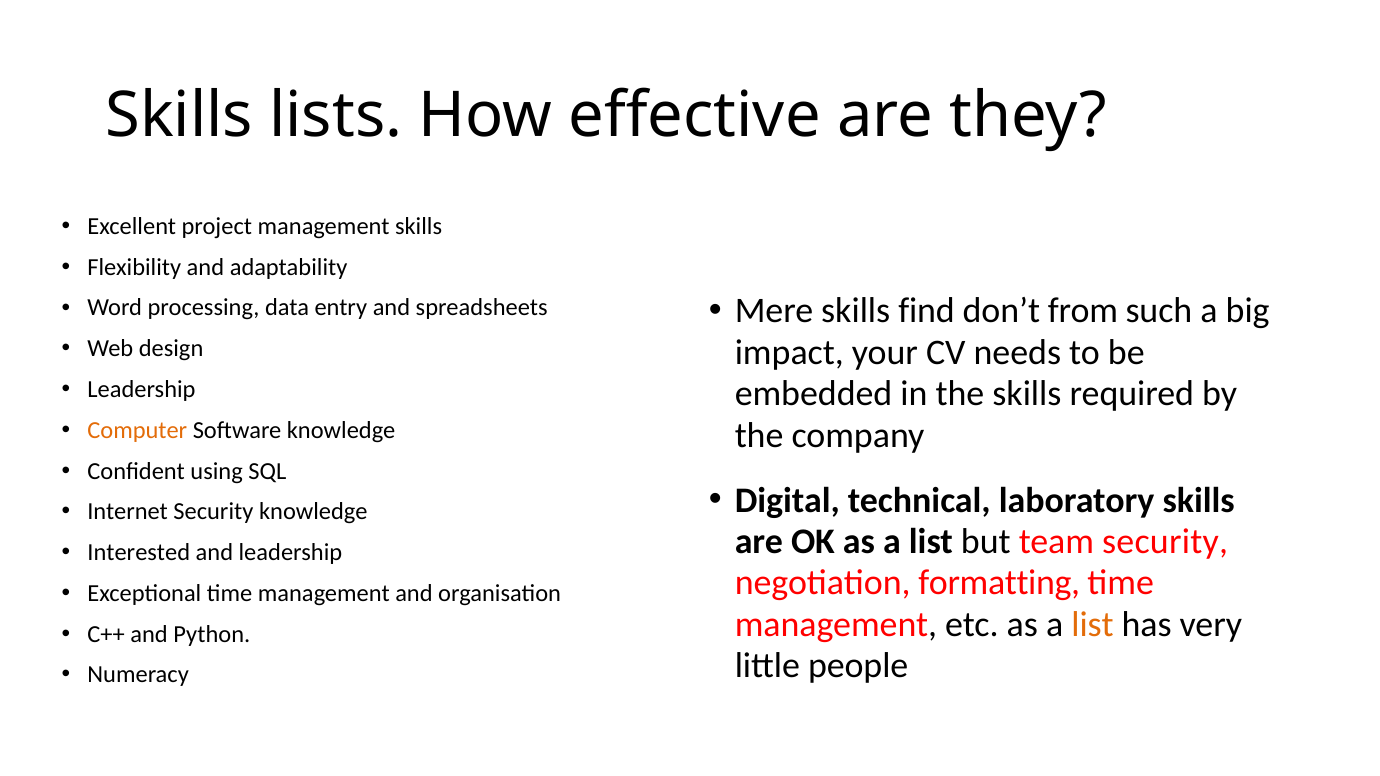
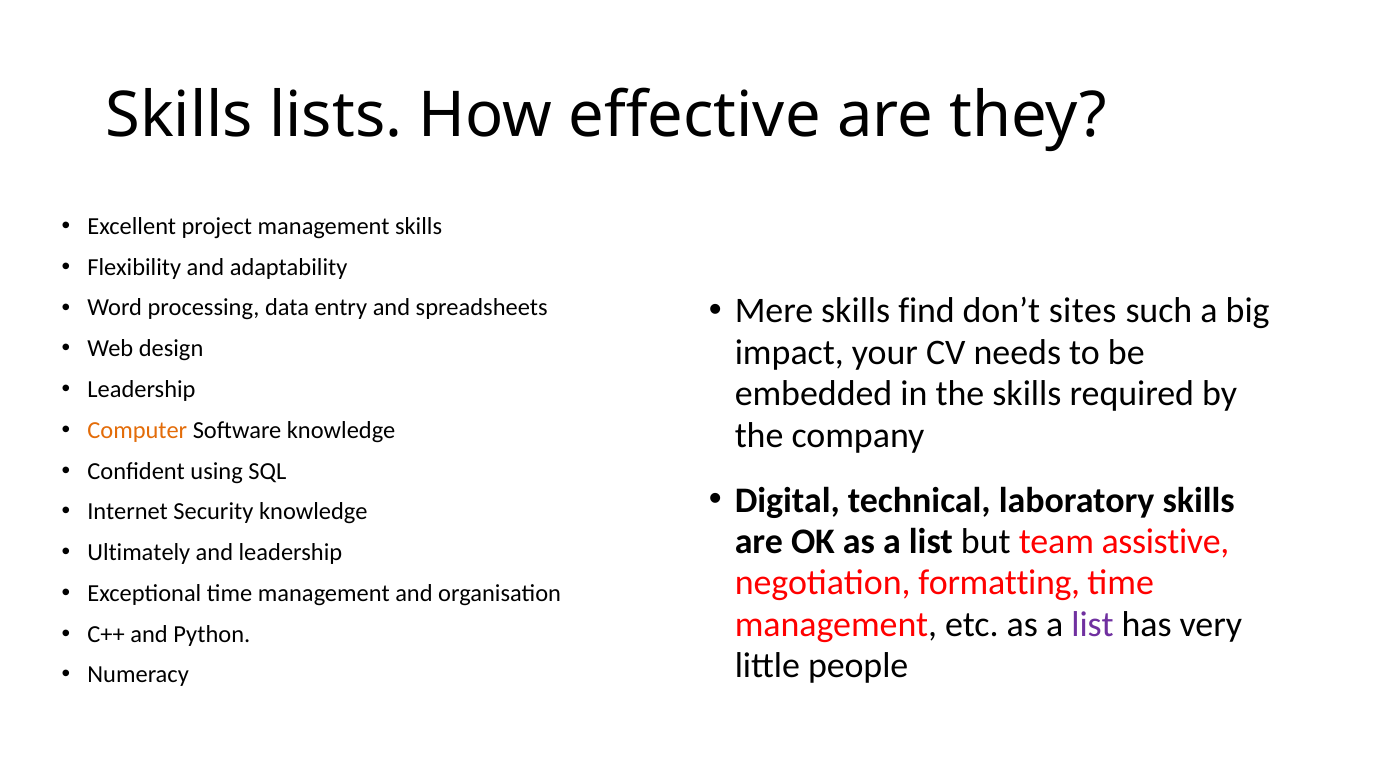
from: from -> sites (1083, 311)
team security: security -> assistive (1165, 542)
Interested: Interested -> Ultimately (139, 553)
list colour: orange -> purple (1093, 625)
